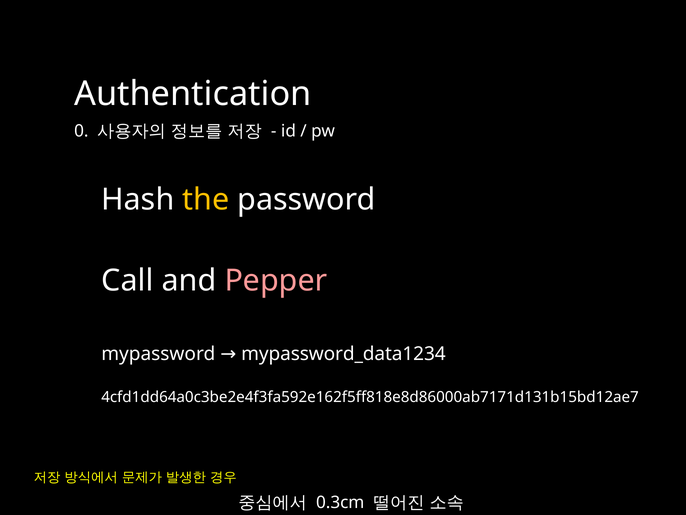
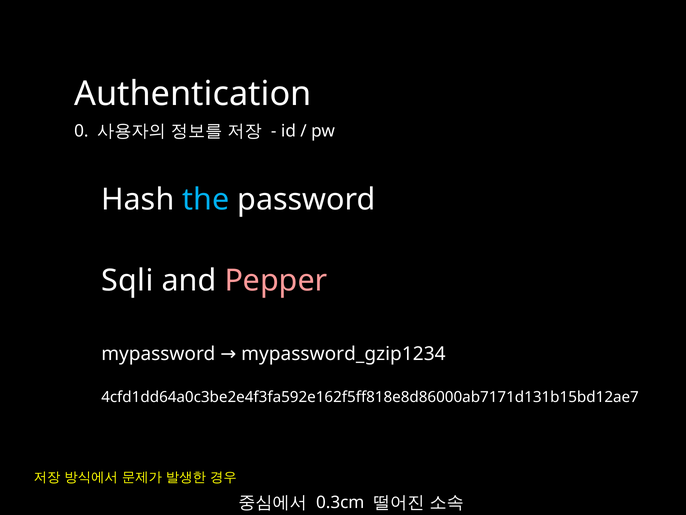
the colour: yellow -> light blue (206, 199)
Call: Call -> Sqli (127, 280)
mypassword_data1234: mypassword_data1234 -> mypassword_gzip1234 (343, 354)
